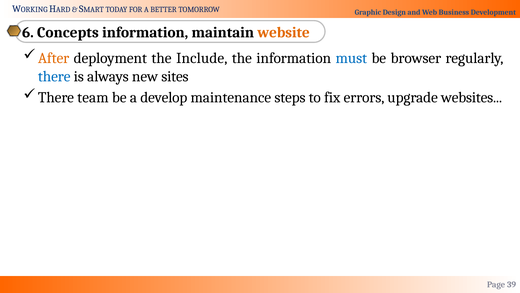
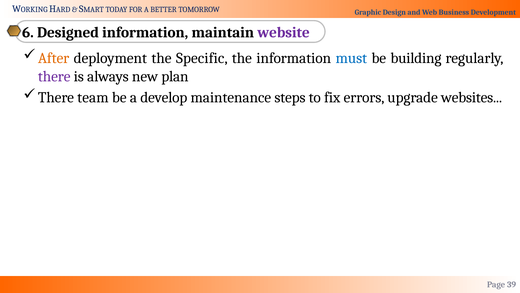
Concepts: Concepts -> Designed (68, 32)
website colour: orange -> purple (284, 32)
Include: Include -> Specific (202, 58)
browser: browser -> building (416, 58)
there colour: blue -> purple (54, 76)
sites: sites -> plan (175, 76)
